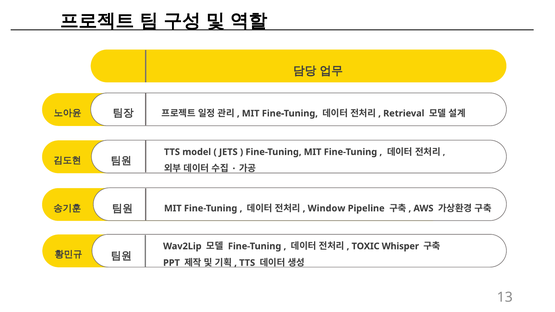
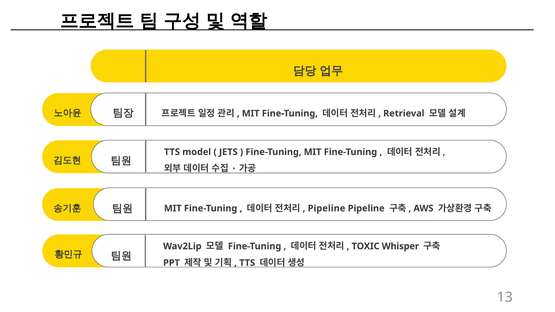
Window: Window -> Pipeline (326, 208)
